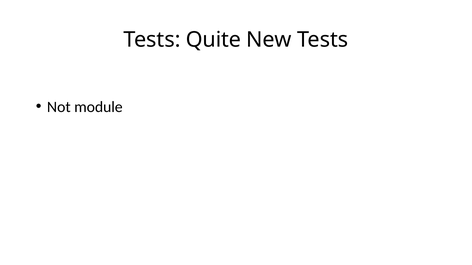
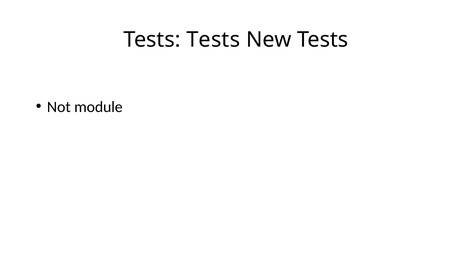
Tests Quite: Quite -> Tests (213, 40)
